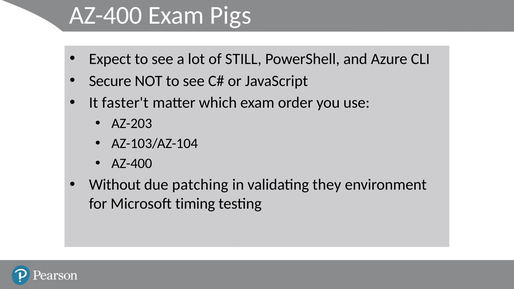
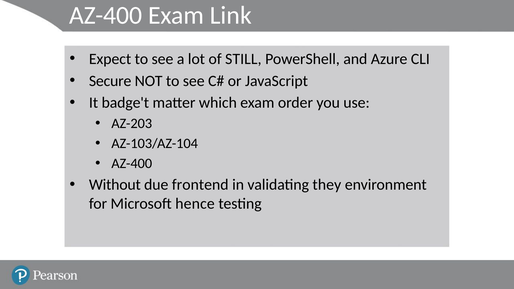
Pigs: Pigs -> Link (231, 15)
faster't: faster't -> badge't (125, 103)
patching: patching -> frontend (200, 185)
timing: timing -> hence (195, 204)
